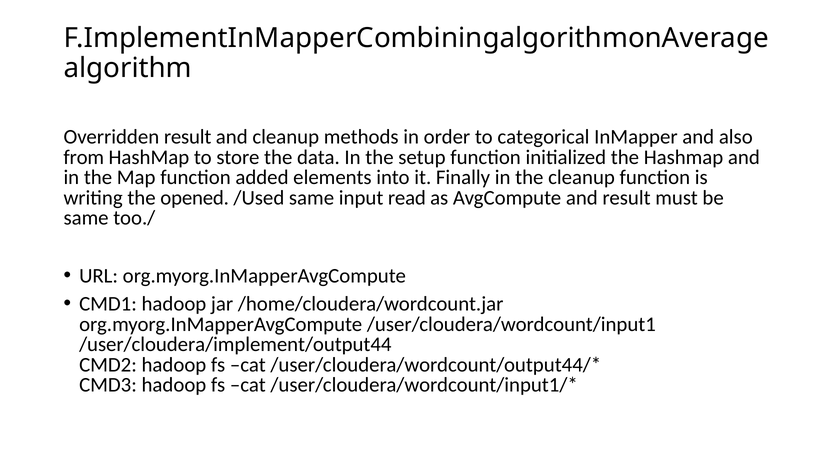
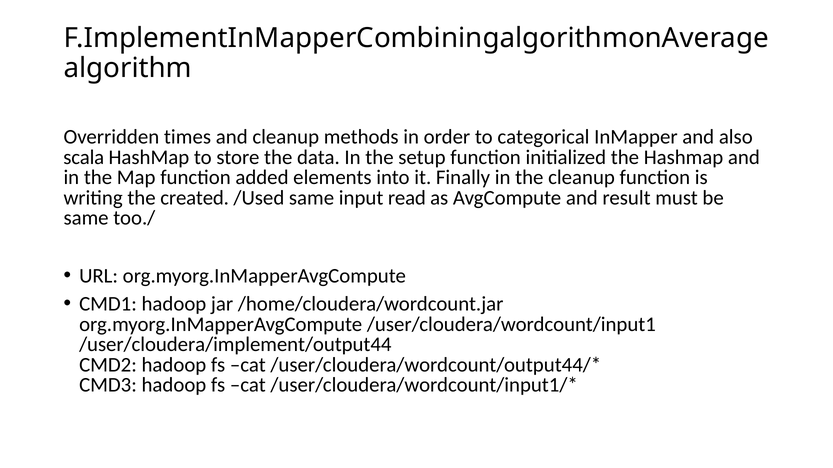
Overridden result: result -> times (187, 137)
from: from -> scala (84, 157)
opened: opened -> created (195, 198)
